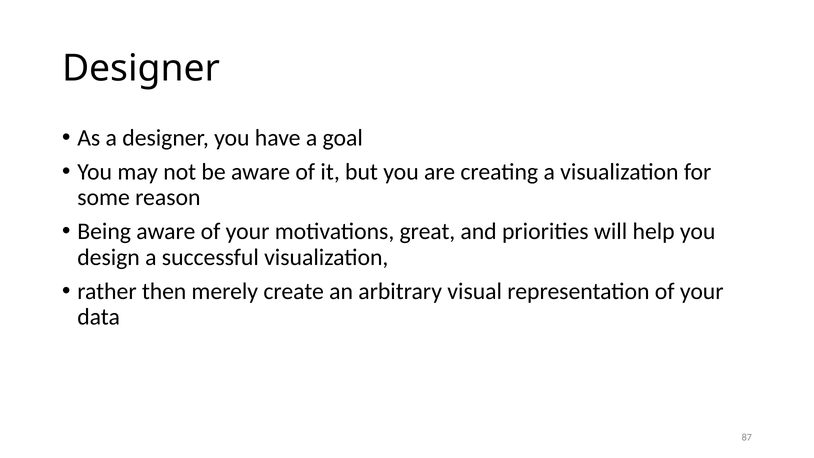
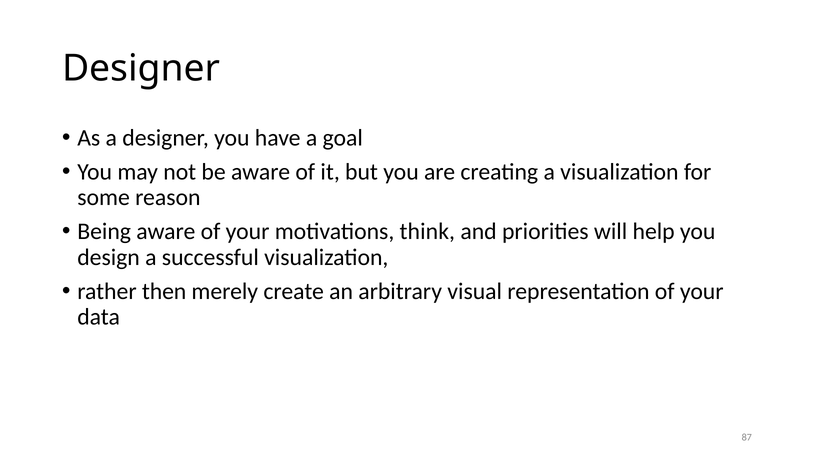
great: great -> think (427, 232)
